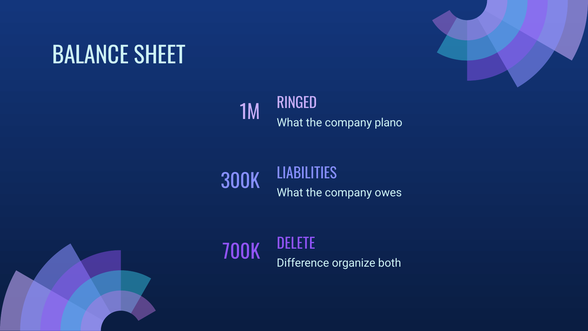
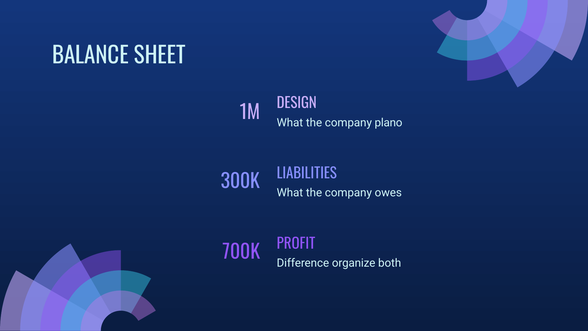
RINGED: RINGED -> DESIGN (297, 103)
DELETE: DELETE -> PROFIT (296, 244)
